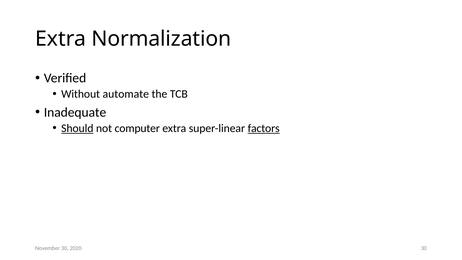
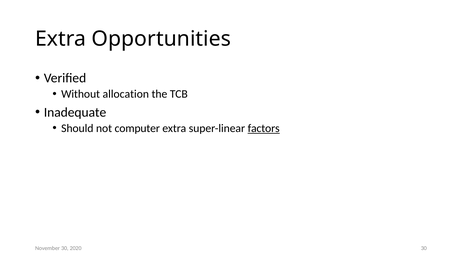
Normalization: Normalization -> Opportunities (161, 39)
automate: automate -> allocation (126, 94)
Should underline: present -> none (77, 128)
